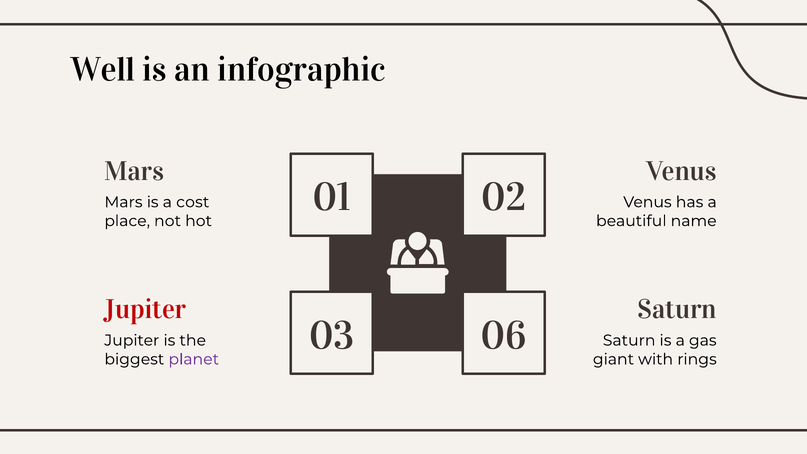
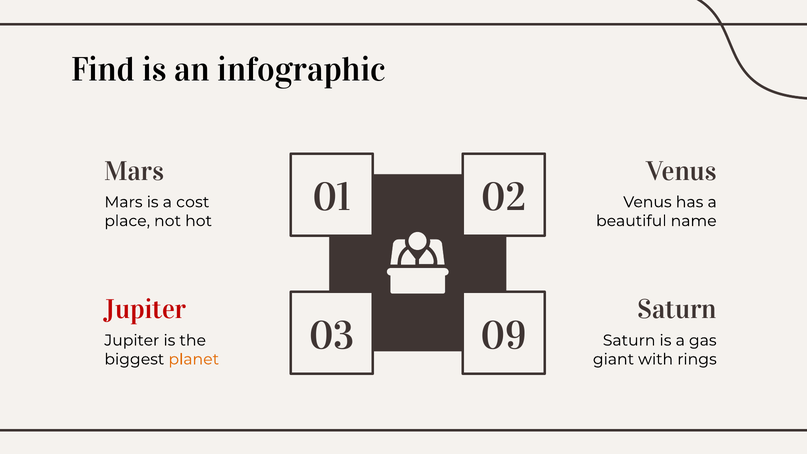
Well: Well -> Find (103, 70)
06: 06 -> 09 (504, 336)
planet colour: purple -> orange (194, 359)
